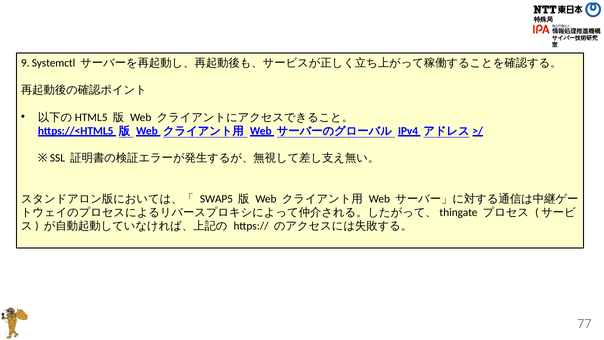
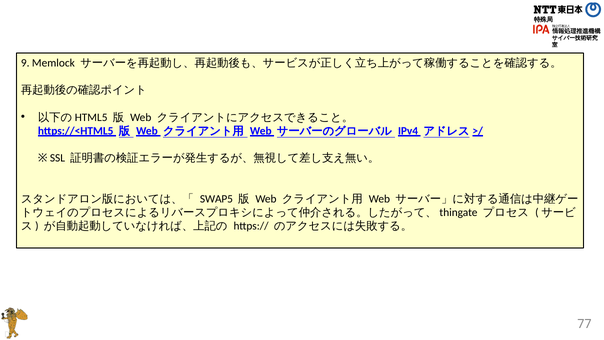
Systemctl: Systemctl -> Memlock (53, 63)
